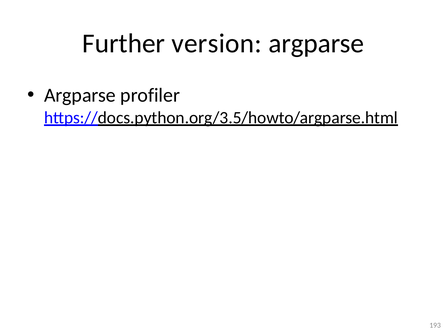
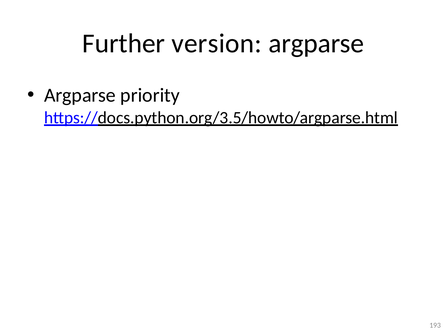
profiler: profiler -> priority (150, 95)
